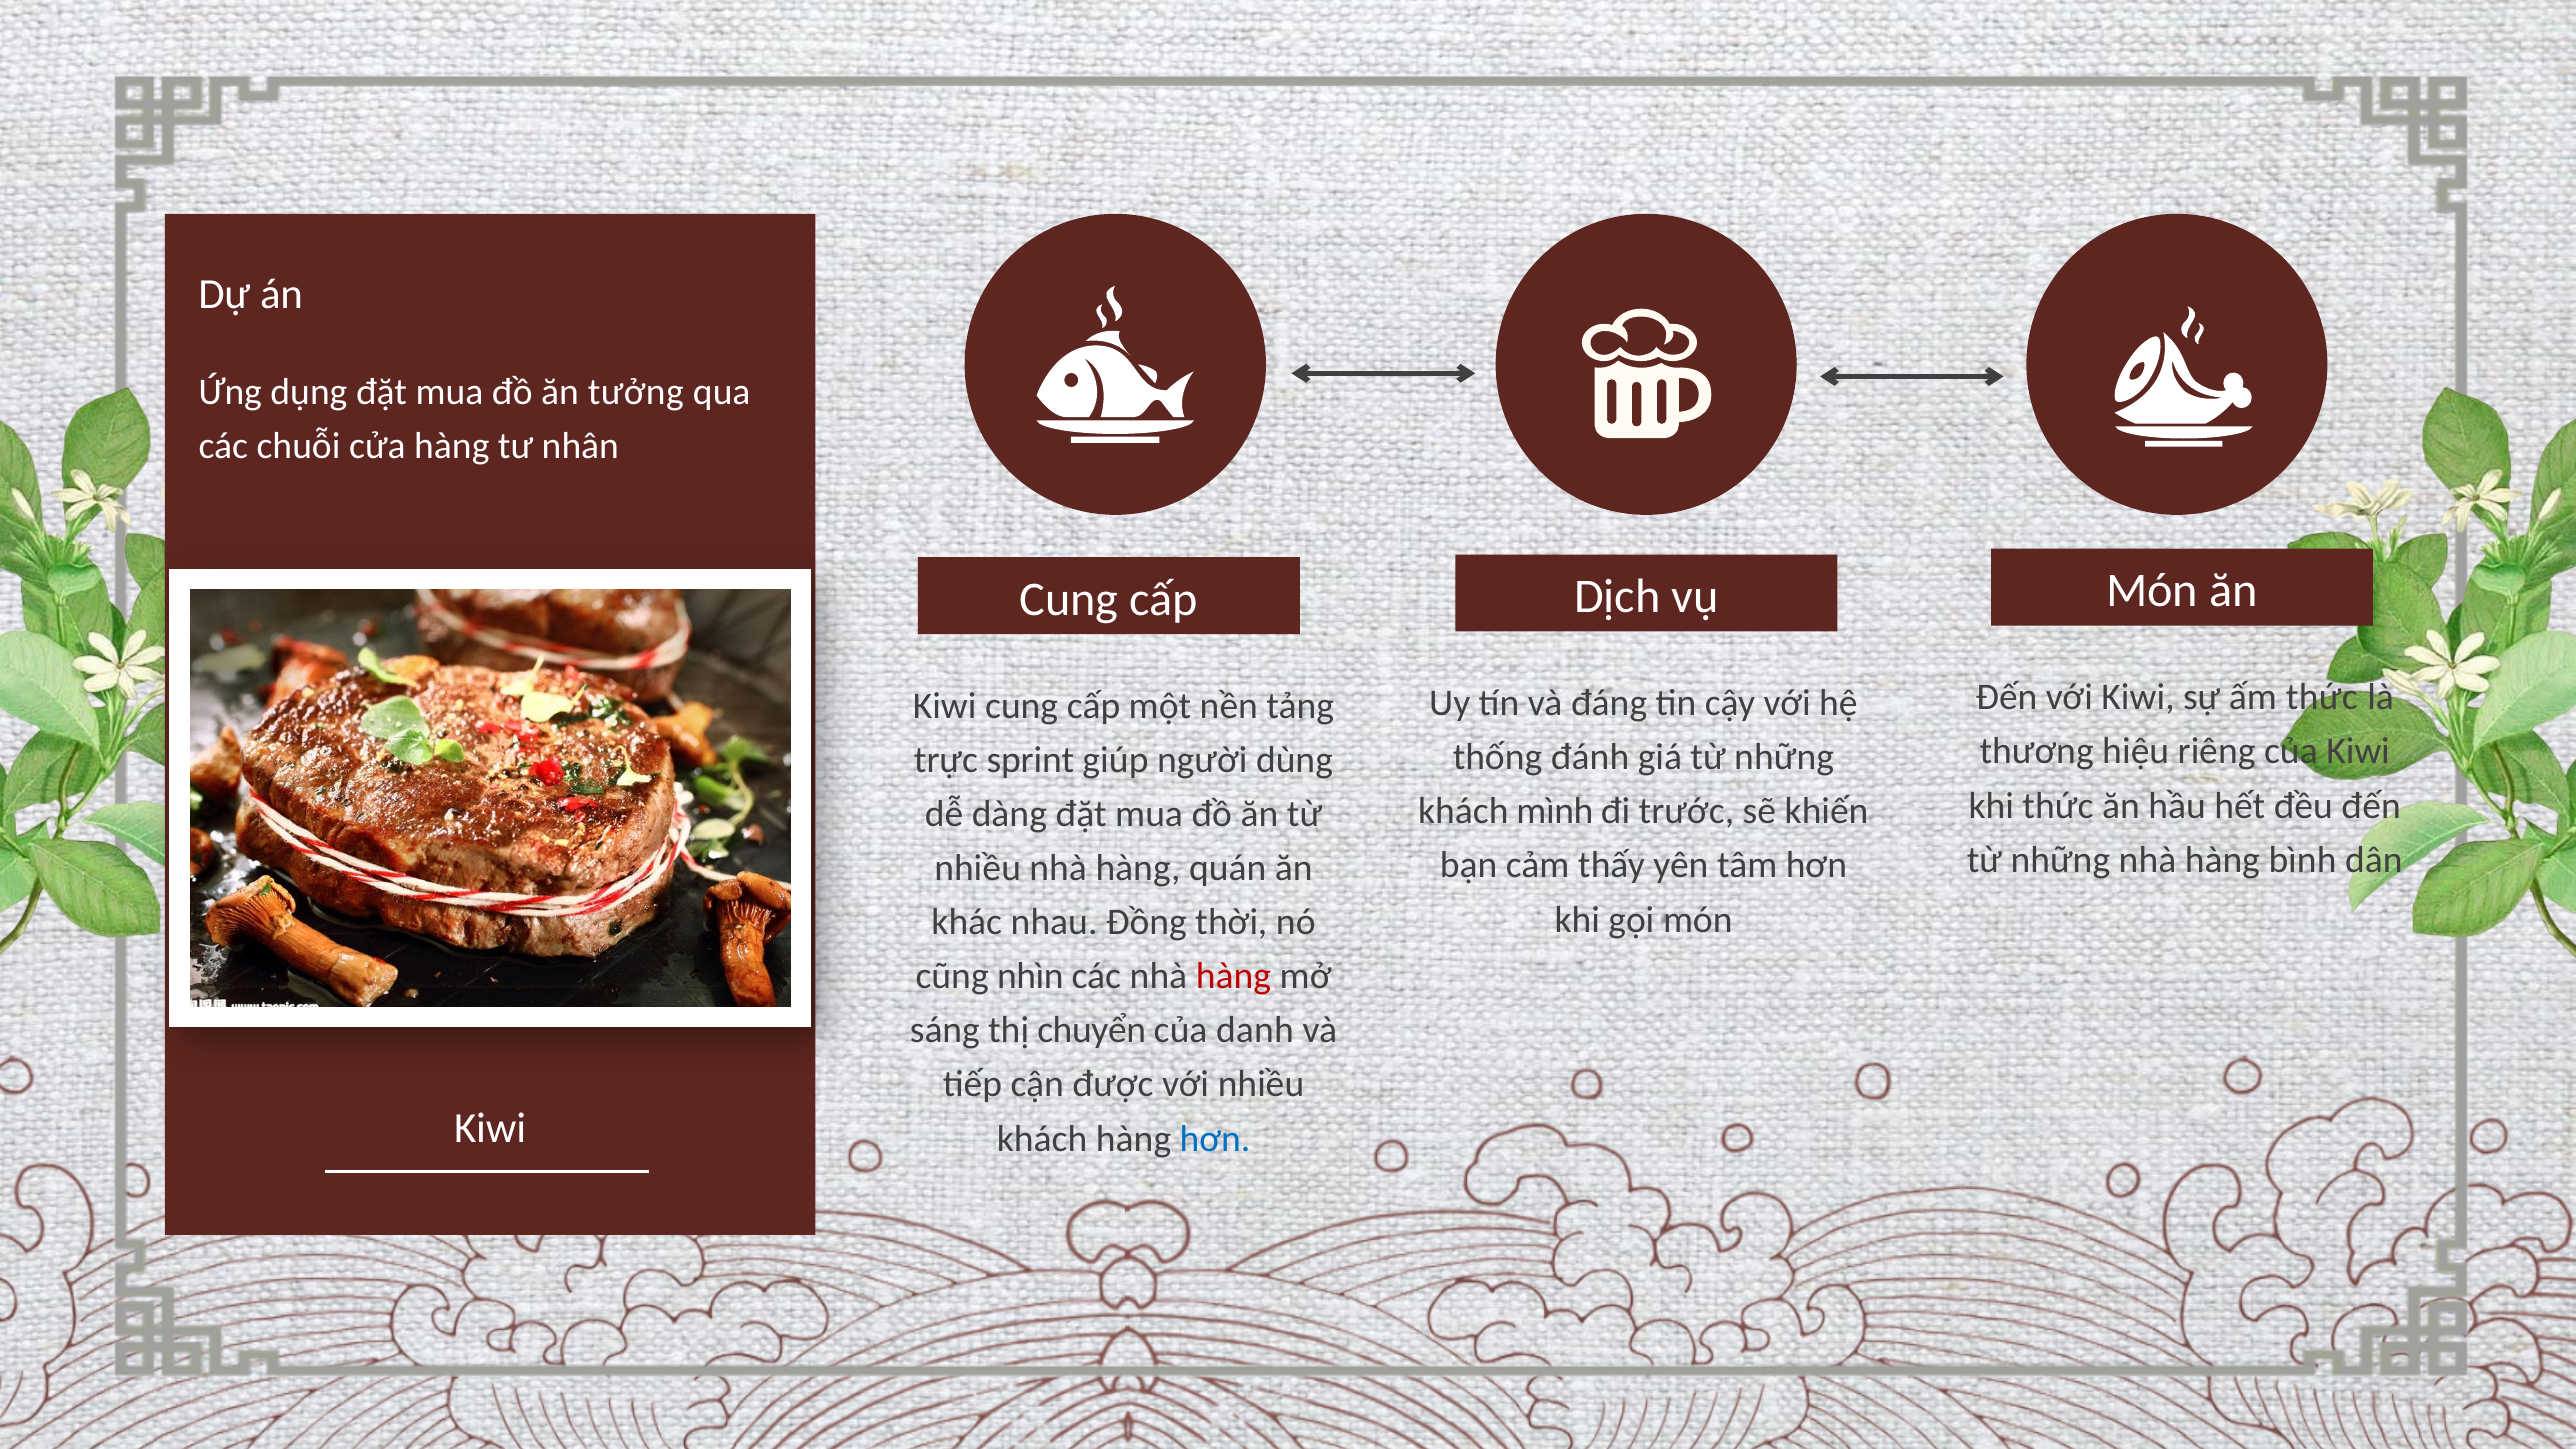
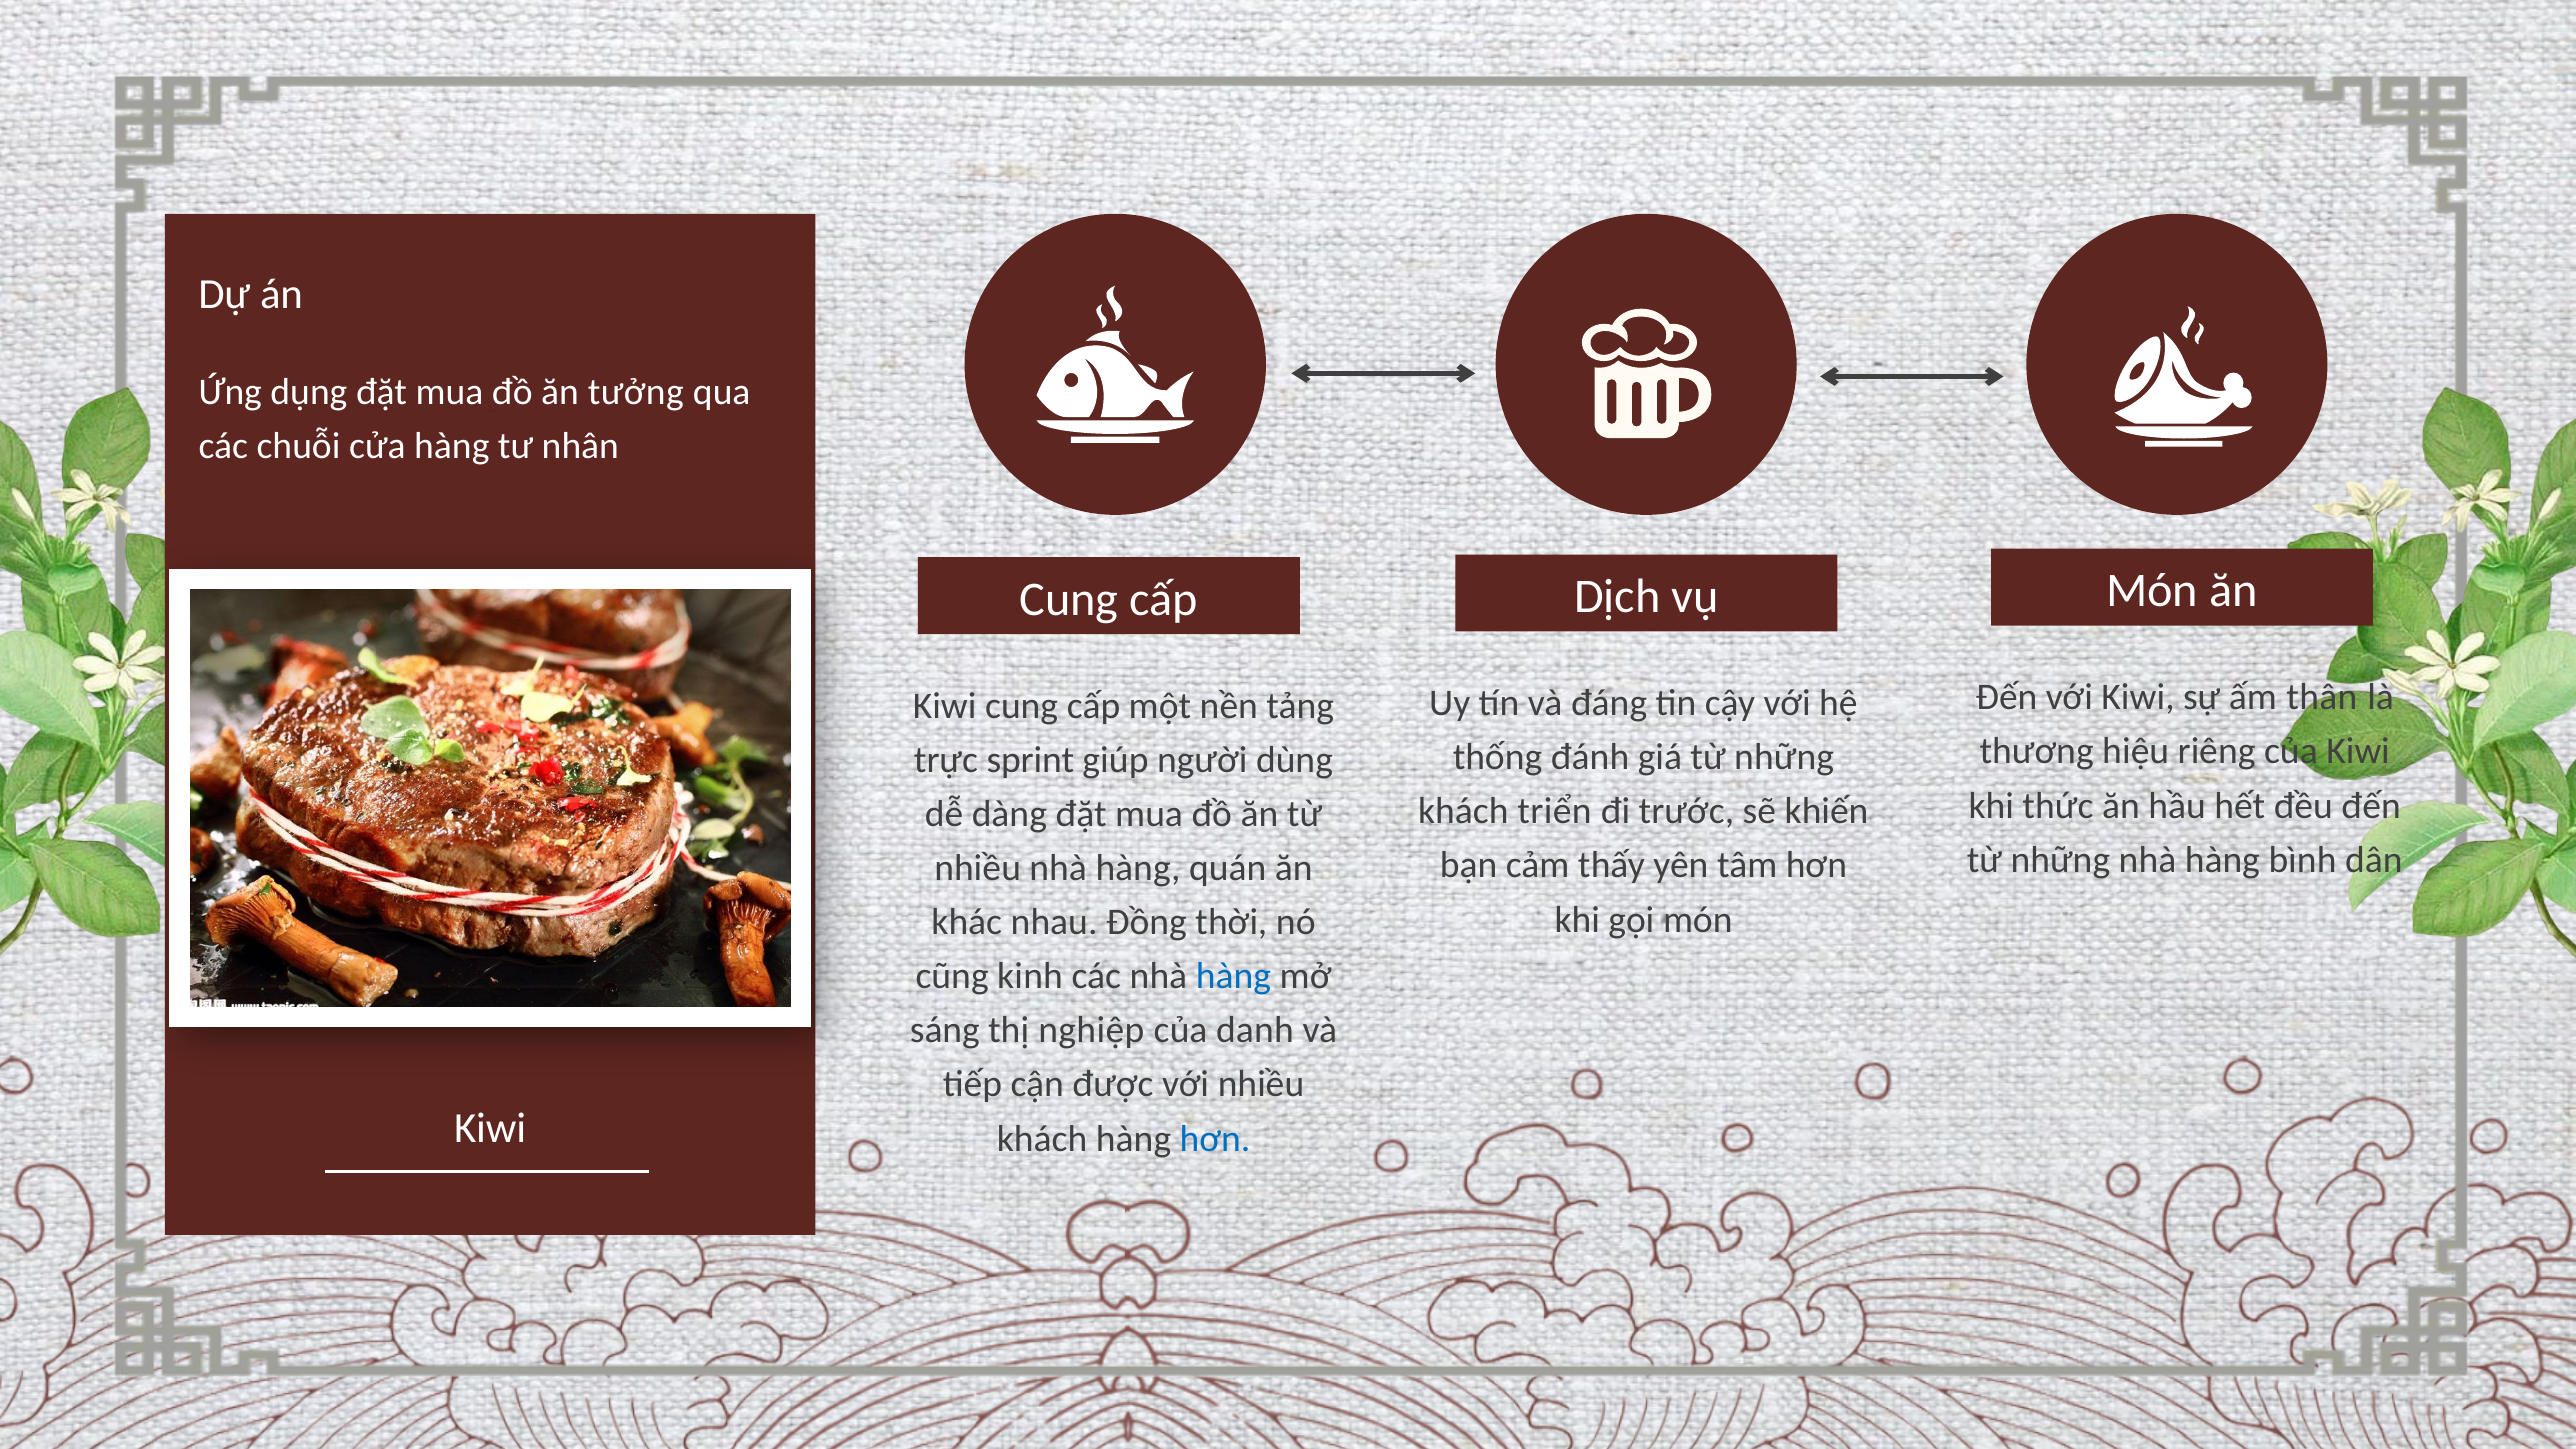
ấm thức: thức -> thân (2322, 697)
mình: mình -> triển (1555, 812)
nhìn: nhìn -> kinh (1030, 976)
hàng colour: red -> blue (1233, 976)
chuyển: chuyển -> nghiệp (1091, 1030)
